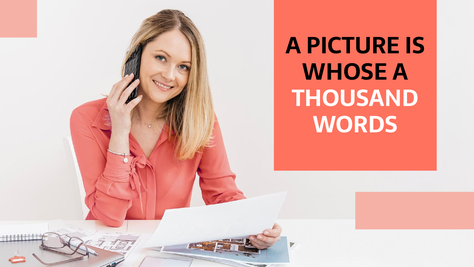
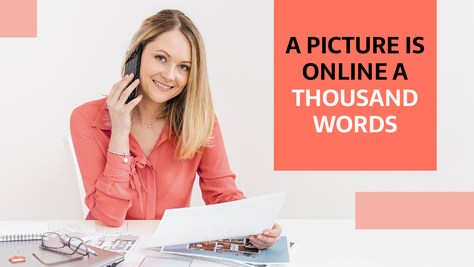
WHOSE: WHOSE -> ONLINE (345, 72)
